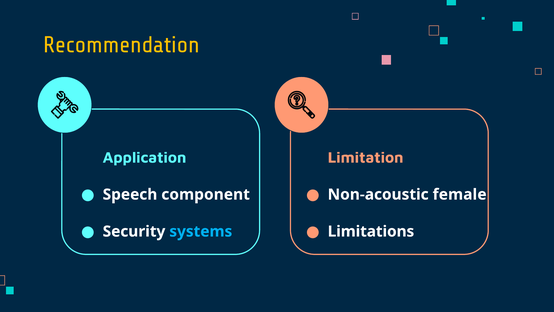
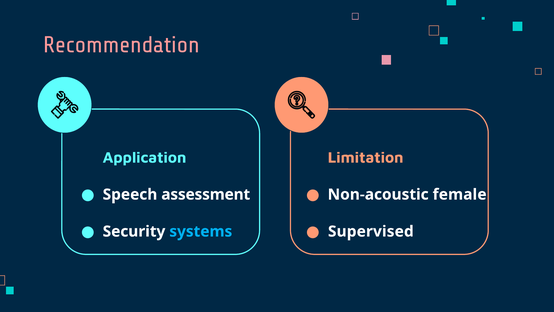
Recommendation colour: yellow -> pink (121, 45)
component: component -> assessment (206, 194)
Limitations: Limitations -> Supervised (371, 231)
